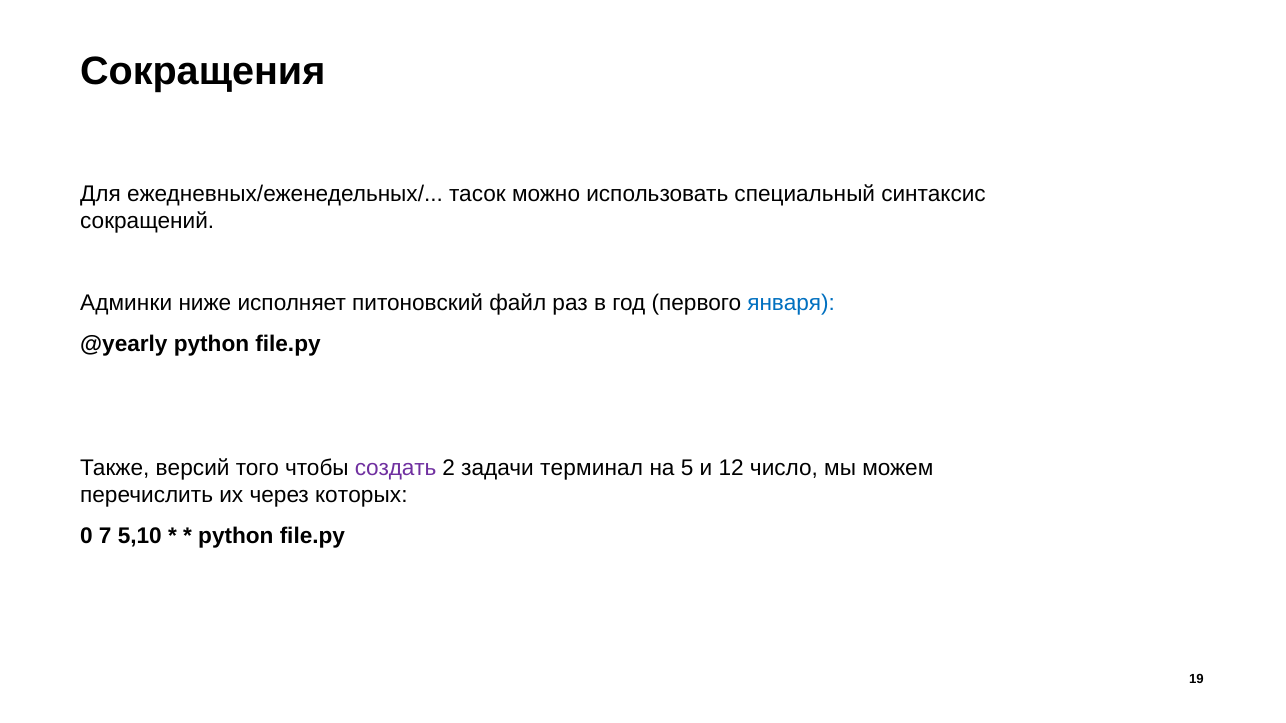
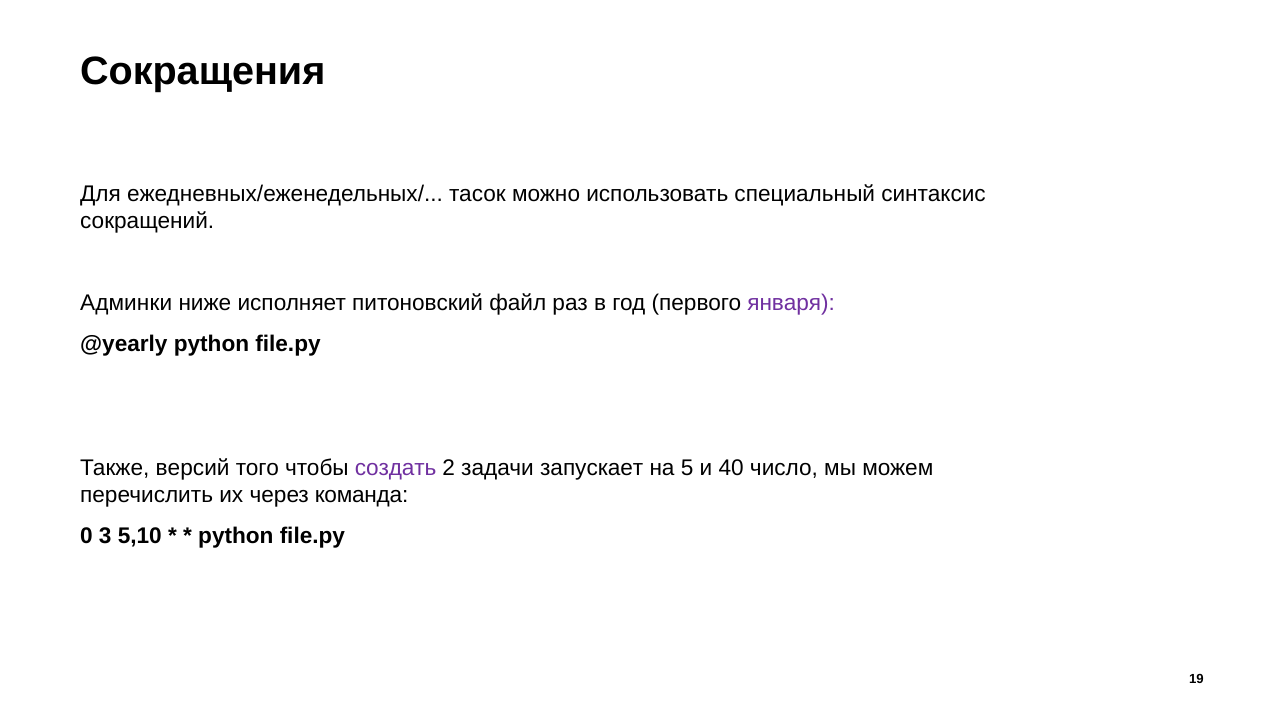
января colour: blue -> purple (791, 303)
терминал: терминал -> запускает (592, 468)
12: 12 -> 40 (731, 468)
которых: которых -> команда (362, 495)
7: 7 -> 3 (105, 537)
